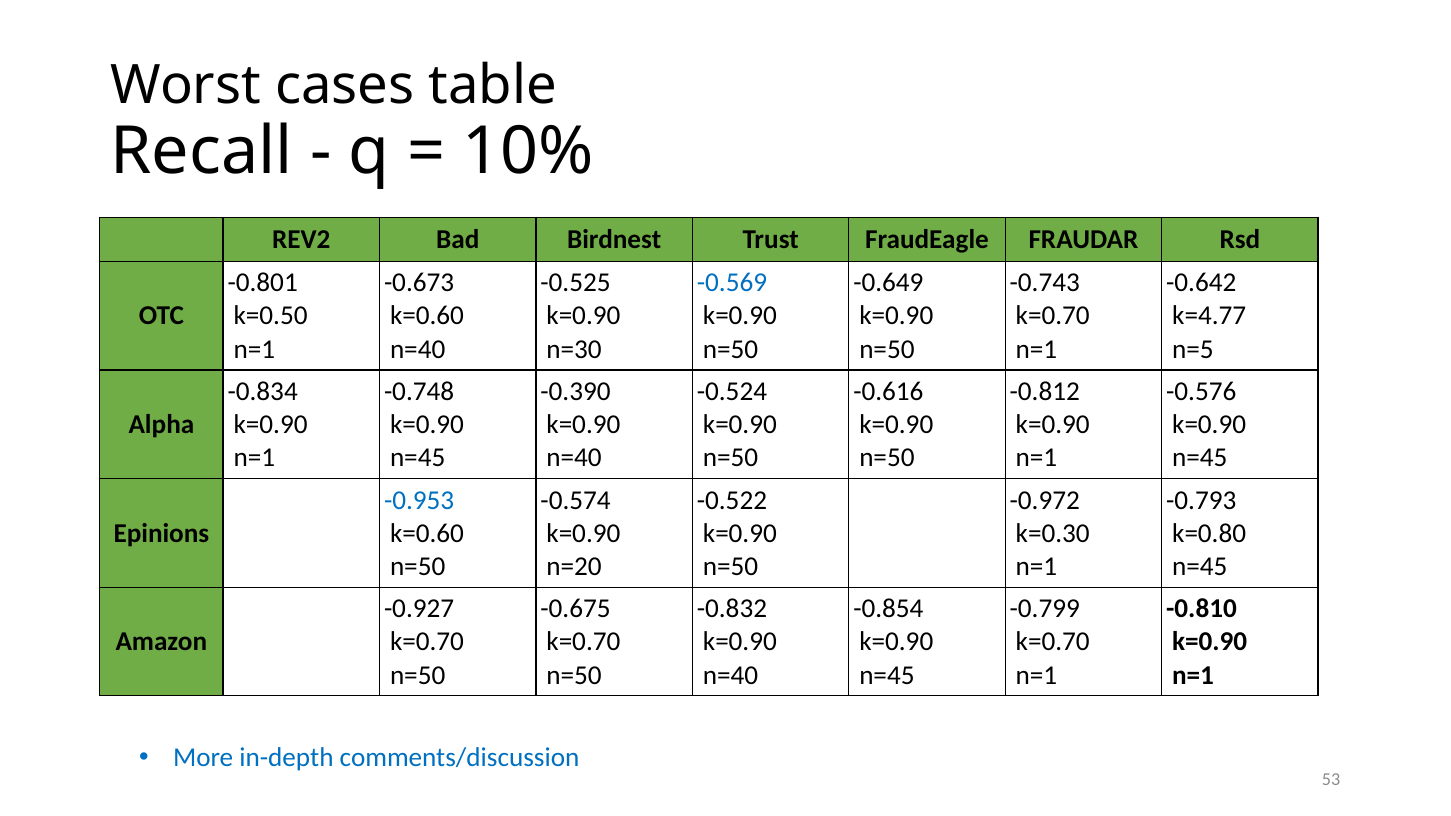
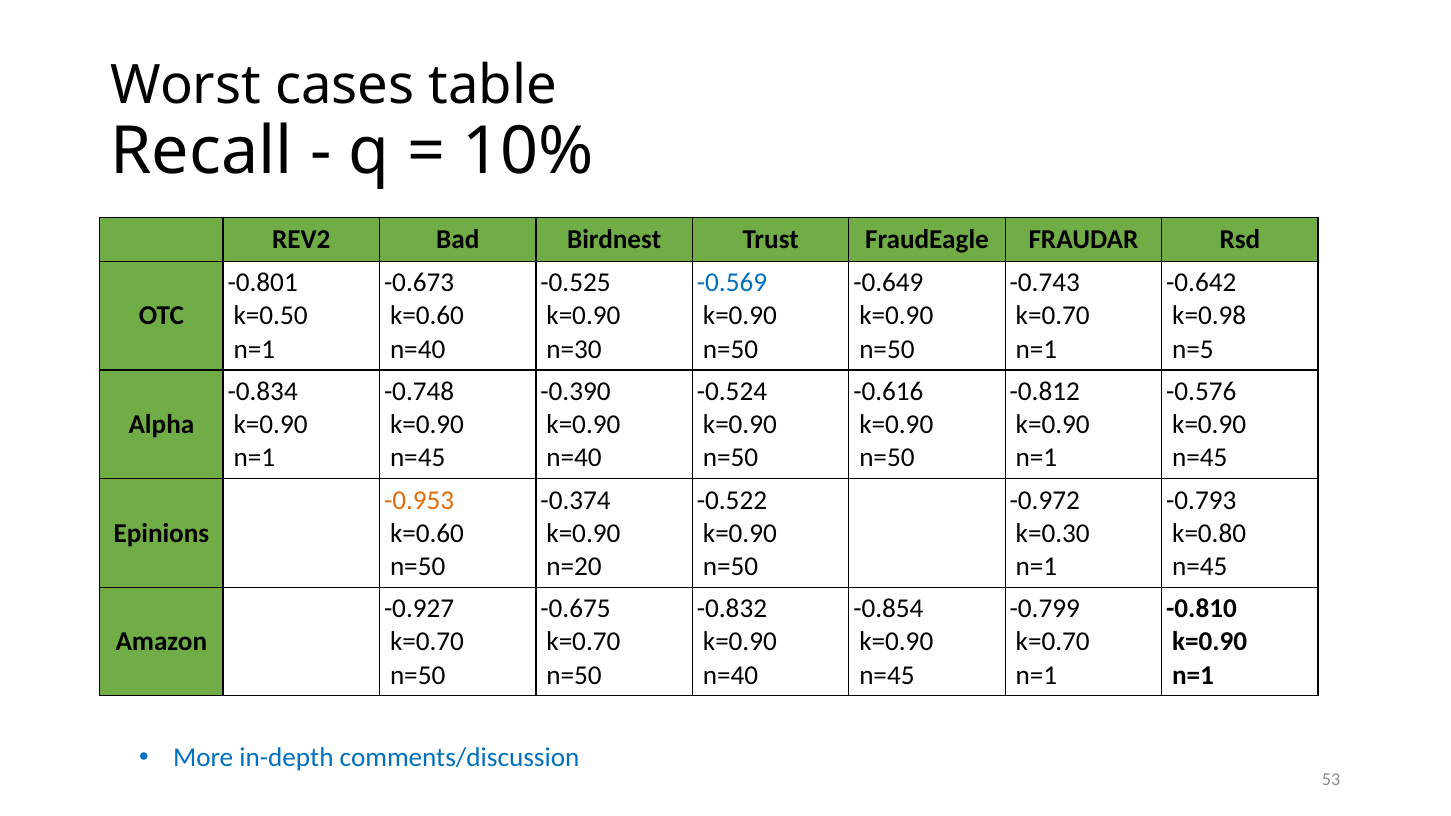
k=4.77: k=4.77 -> k=0.98 (1209, 316)
-0.953 colour: blue -> orange (419, 500)
-0.574: -0.574 -> -0.374 (576, 500)
